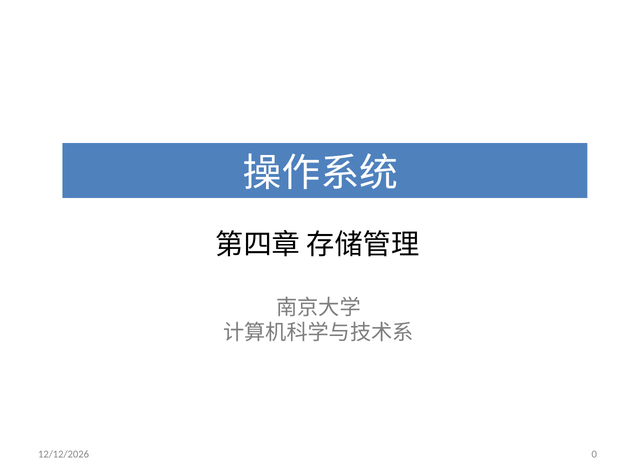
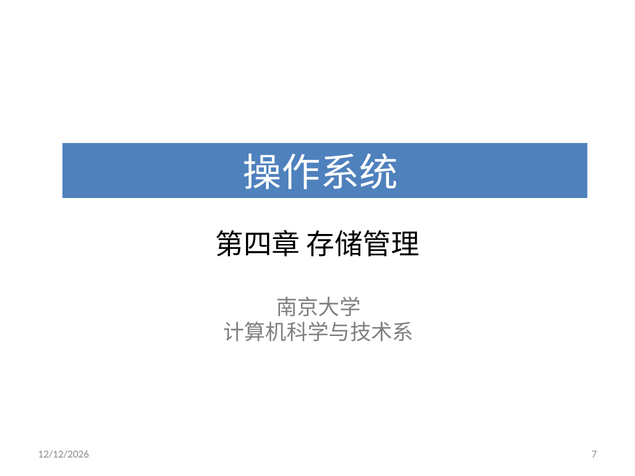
0: 0 -> 7 (594, 455)
